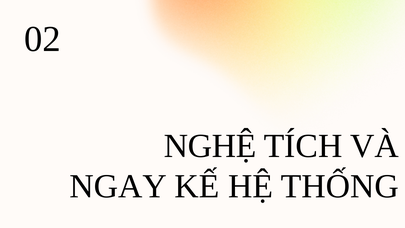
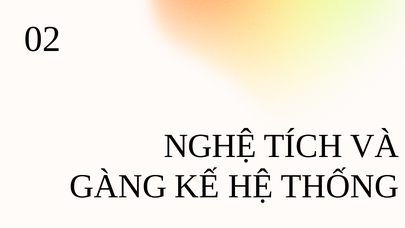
NGAY: NGAY -> GÀNG (118, 186)
